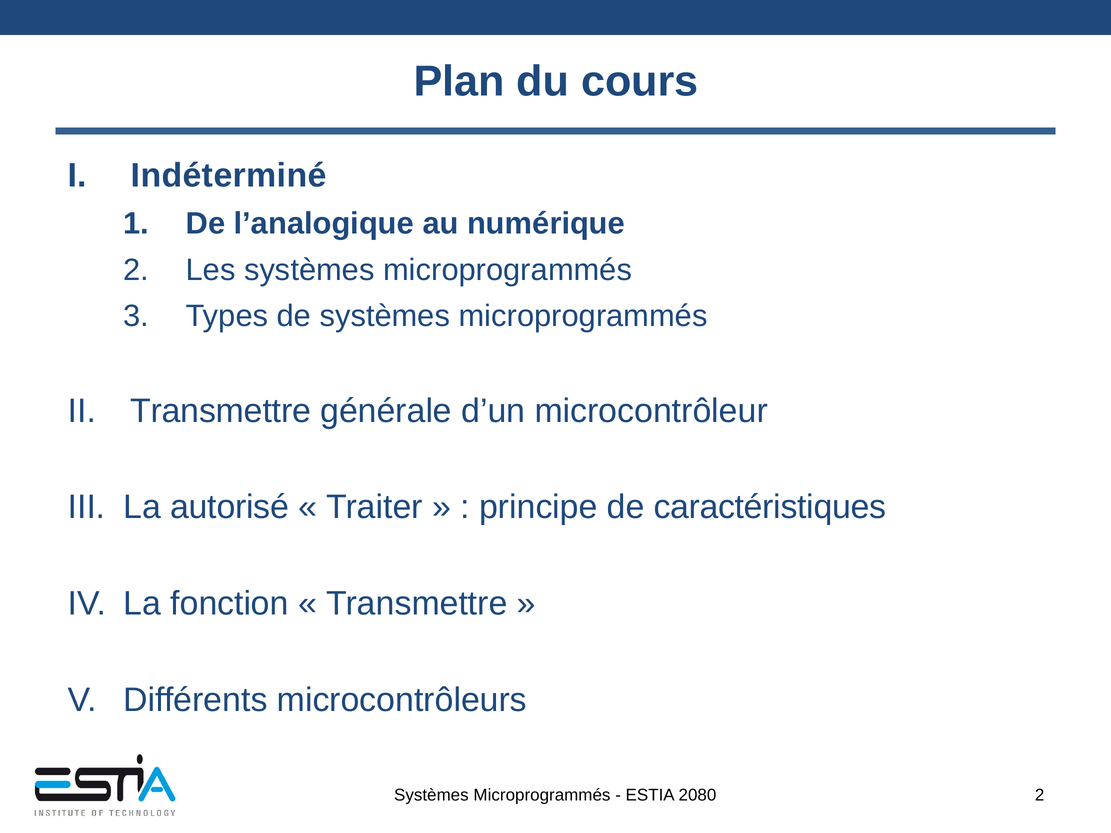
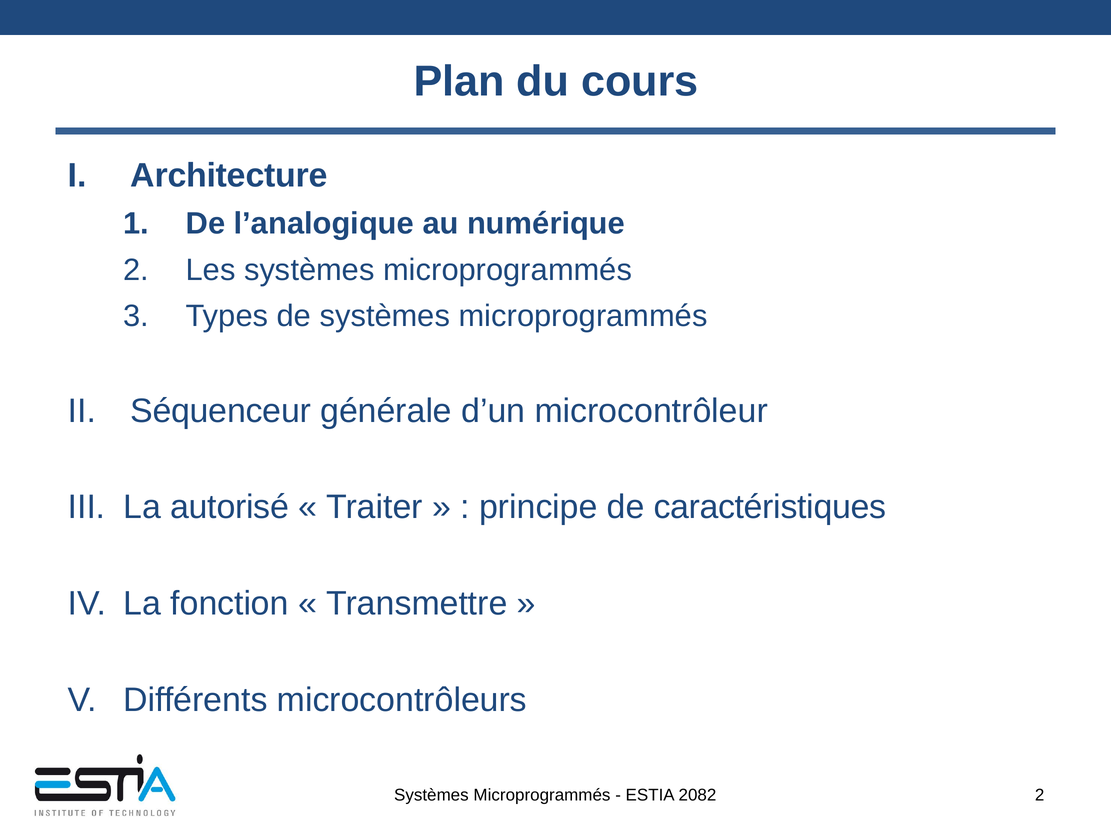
Indéterminé: Indéterminé -> Architecture (229, 176)
Transmettre: Transmettre -> Séquenceur (221, 411)
2080: 2080 -> 2082 (697, 796)
